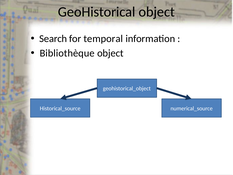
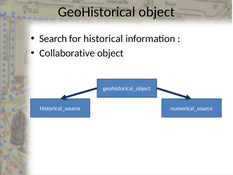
temporal: temporal -> historical (103, 39)
Bibliothèque: Bibliothèque -> Collaborative (67, 53)
